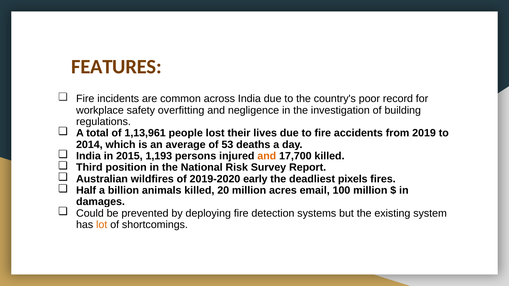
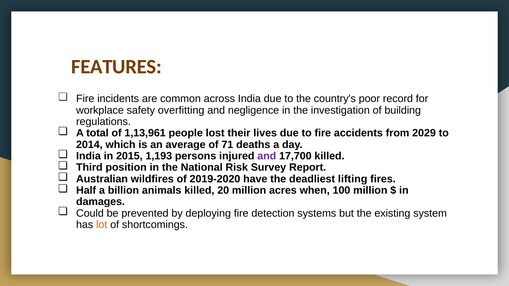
2019: 2019 -> 2029 (424, 133)
53: 53 -> 71 (227, 145)
and colour: orange -> purple (267, 156)
early: early -> have (255, 179)
pixels: pixels -> lifting (353, 179)
email: email -> when (315, 191)
